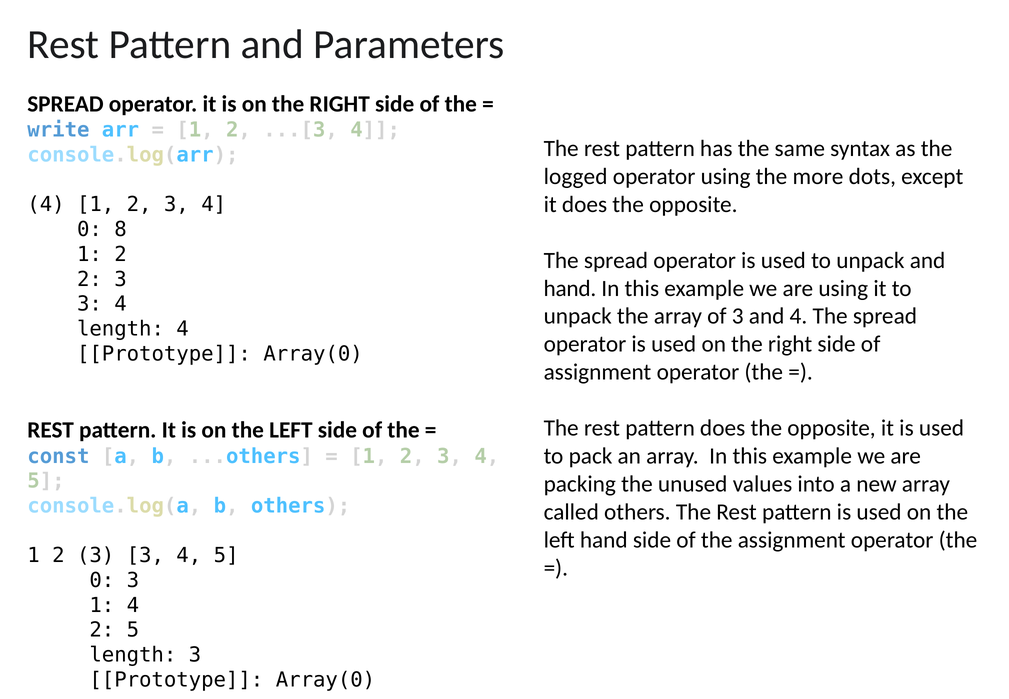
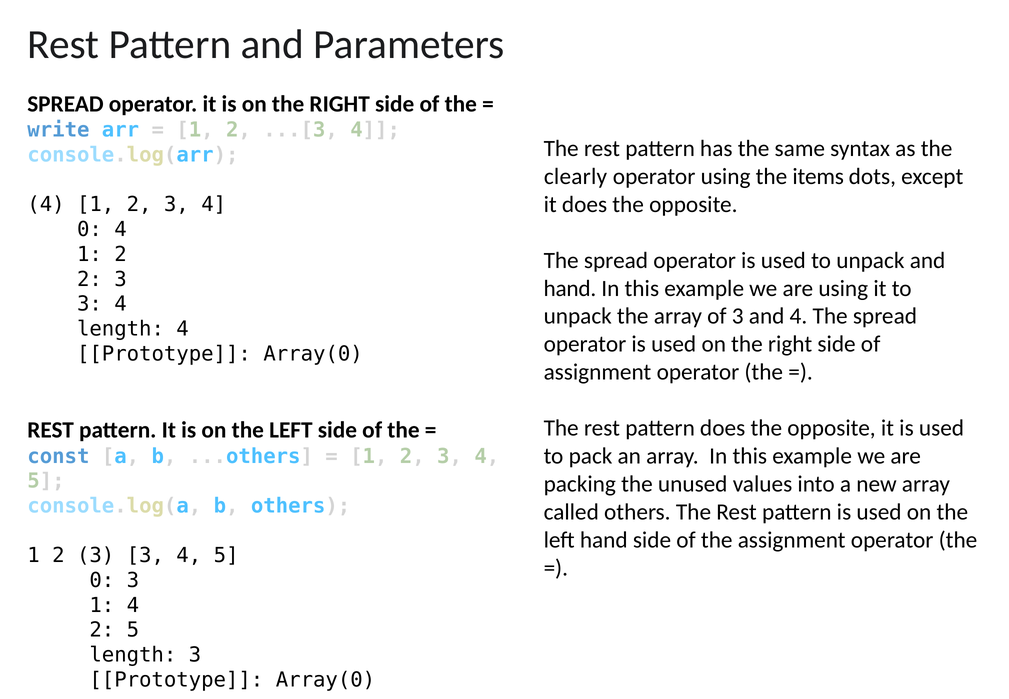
logged: logged -> clearly (576, 176)
more: more -> items (818, 176)
0 8: 8 -> 4 (121, 229)
